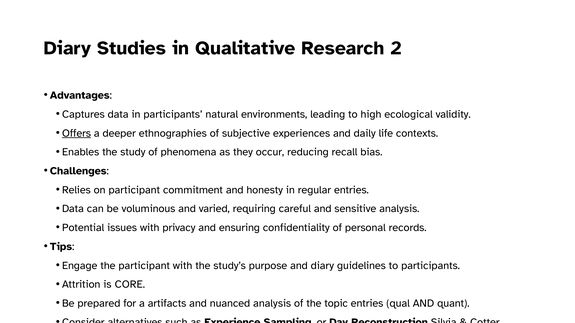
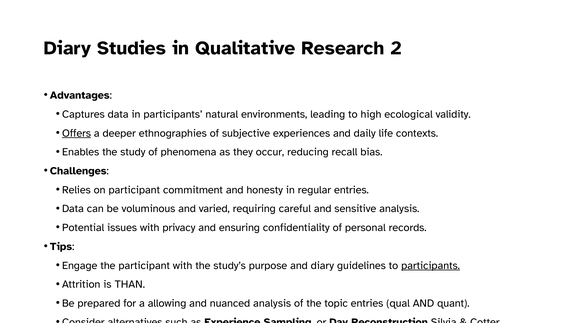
participants underline: none -> present (431, 266)
CORE: CORE -> THAN (130, 285)
artifacts: artifacts -> allowing (167, 304)
